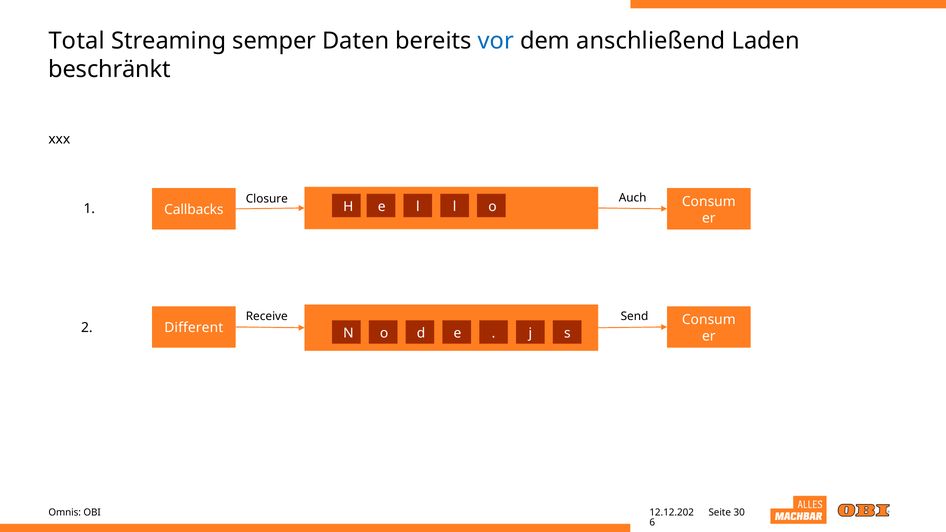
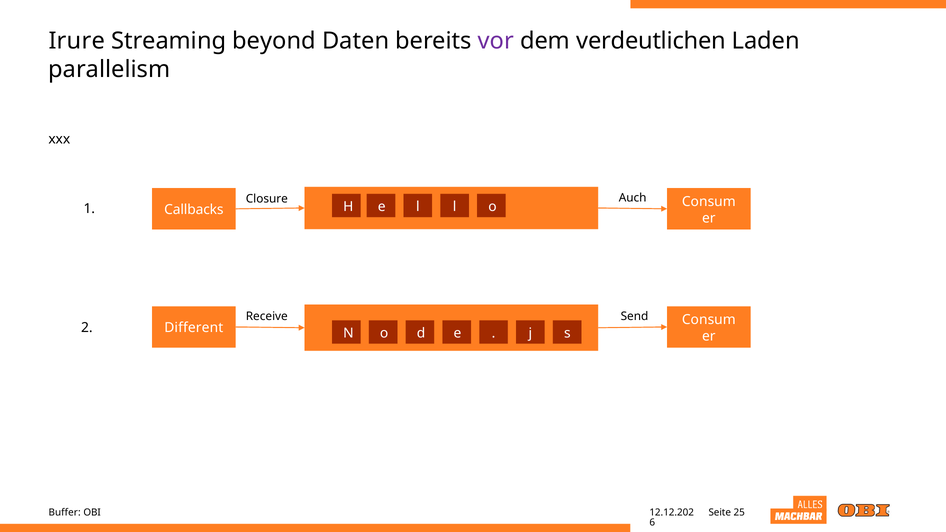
Total: Total -> Irure (77, 41)
semper: semper -> beyond (274, 41)
vor colour: blue -> purple (496, 41)
anschließend: anschließend -> verdeutlichen (651, 41)
beschränkt: beschränkt -> parallelism (109, 69)
Omnis: Omnis -> Buffer (65, 513)
30: 30 -> 25 (739, 513)
